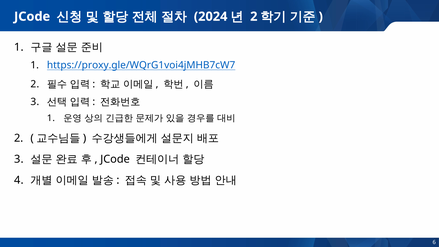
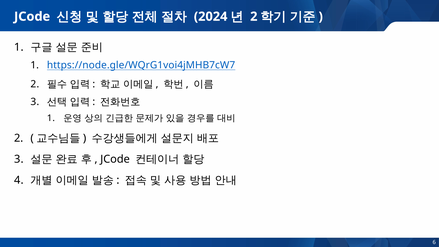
https://proxy.gle/WQrG1voi4jMHB7cW7: https://proxy.gle/WQrG1voi4jMHB7cW7 -> https://node.gle/WQrG1voi4jMHB7cW7 (141, 65)
